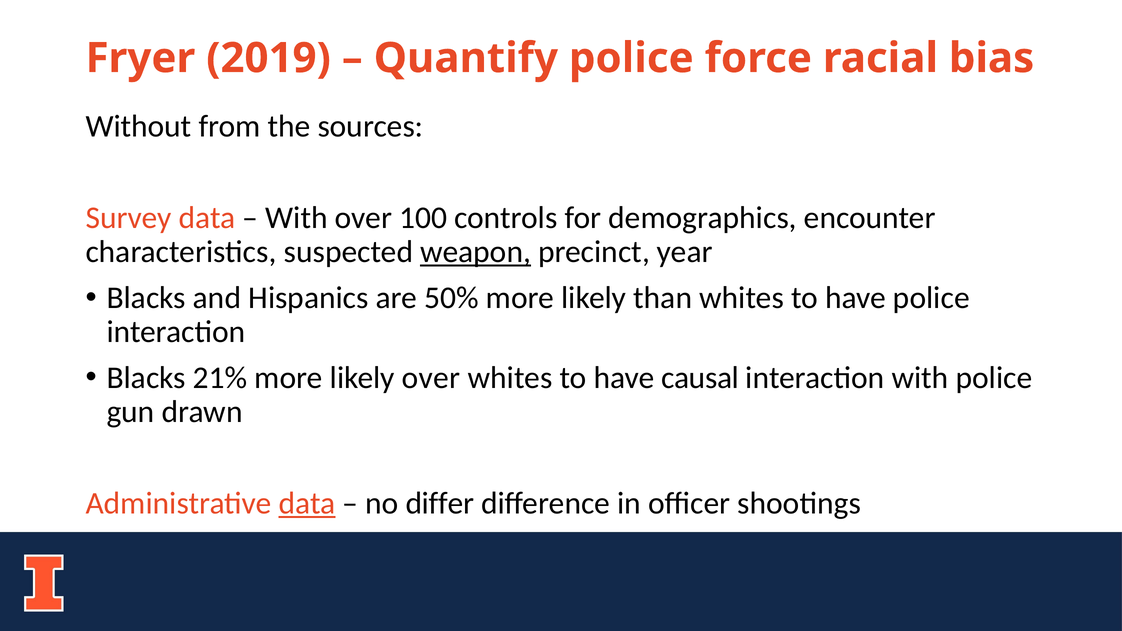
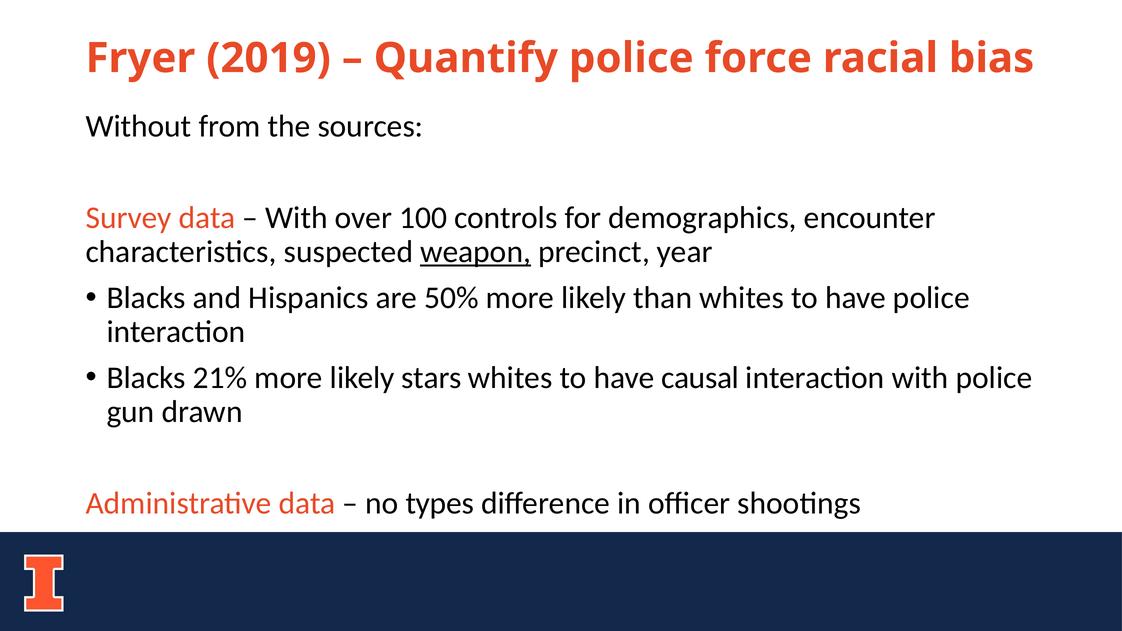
likely over: over -> stars (431, 378)
data underline: present -> none (307, 503)
differ: differ -> types (440, 503)
